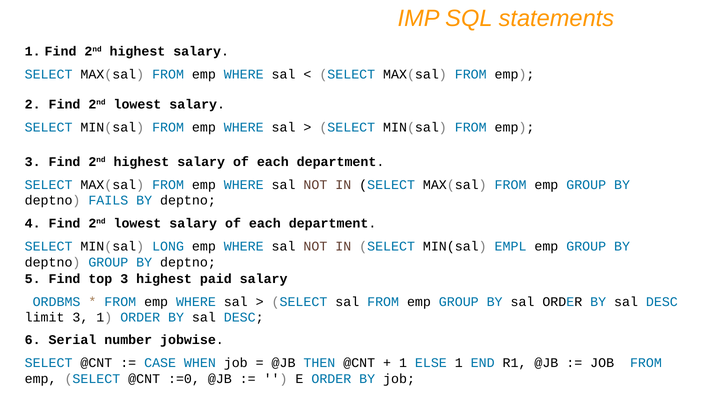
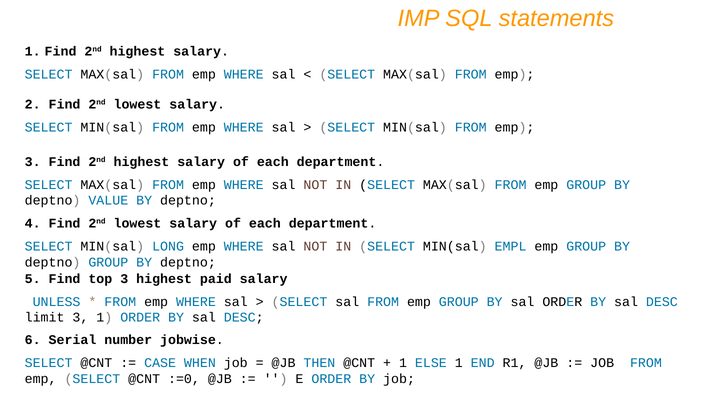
FAILS: FAILS -> VALUE (108, 201)
ORDBMS: ORDBMS -> UNLESS (57, 302)
